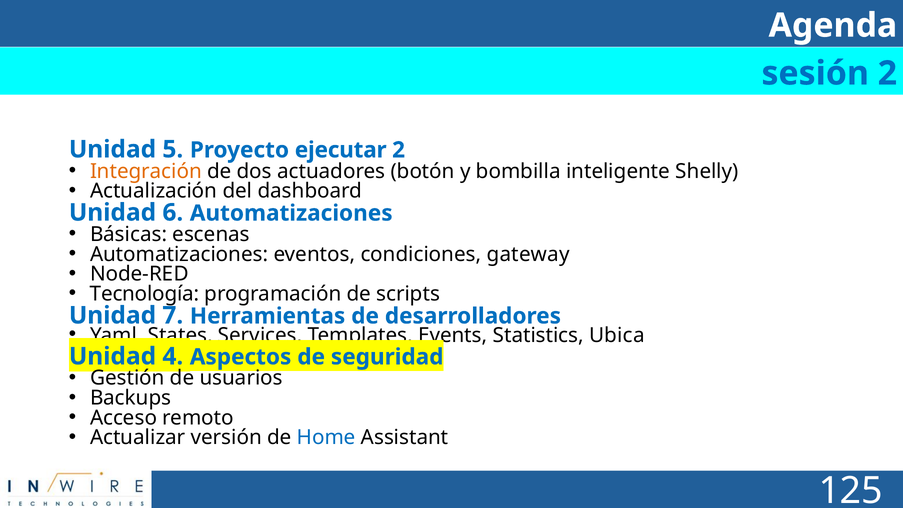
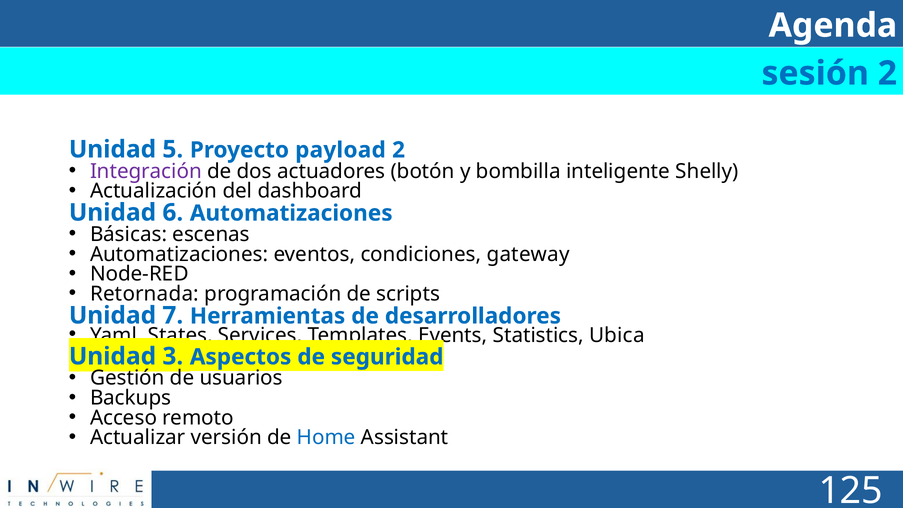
ejecutar: ejecutar -> payload (340, 150)
Integración colour: orange -> purple (146, 171)
Tecnología: Tecnología -> Retornada (144, 294)
4: 4 -> 3 (173, 356)
